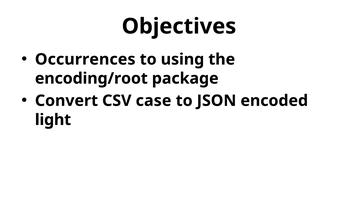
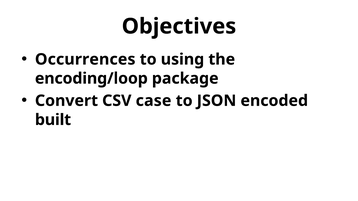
encoding/root: encoding/root -> encoding/loop (91, 79)
light: light -> built (53, 120)
